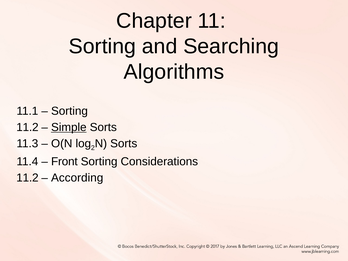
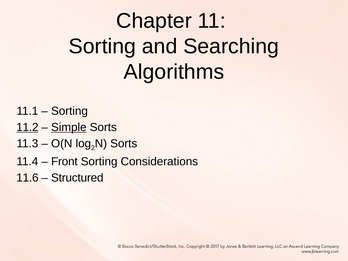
11.2 underline: none -> present (27, 127)
11.2: 11.2 -> 11.6 (27, 178)
According: According -> Structured (77, 178)
